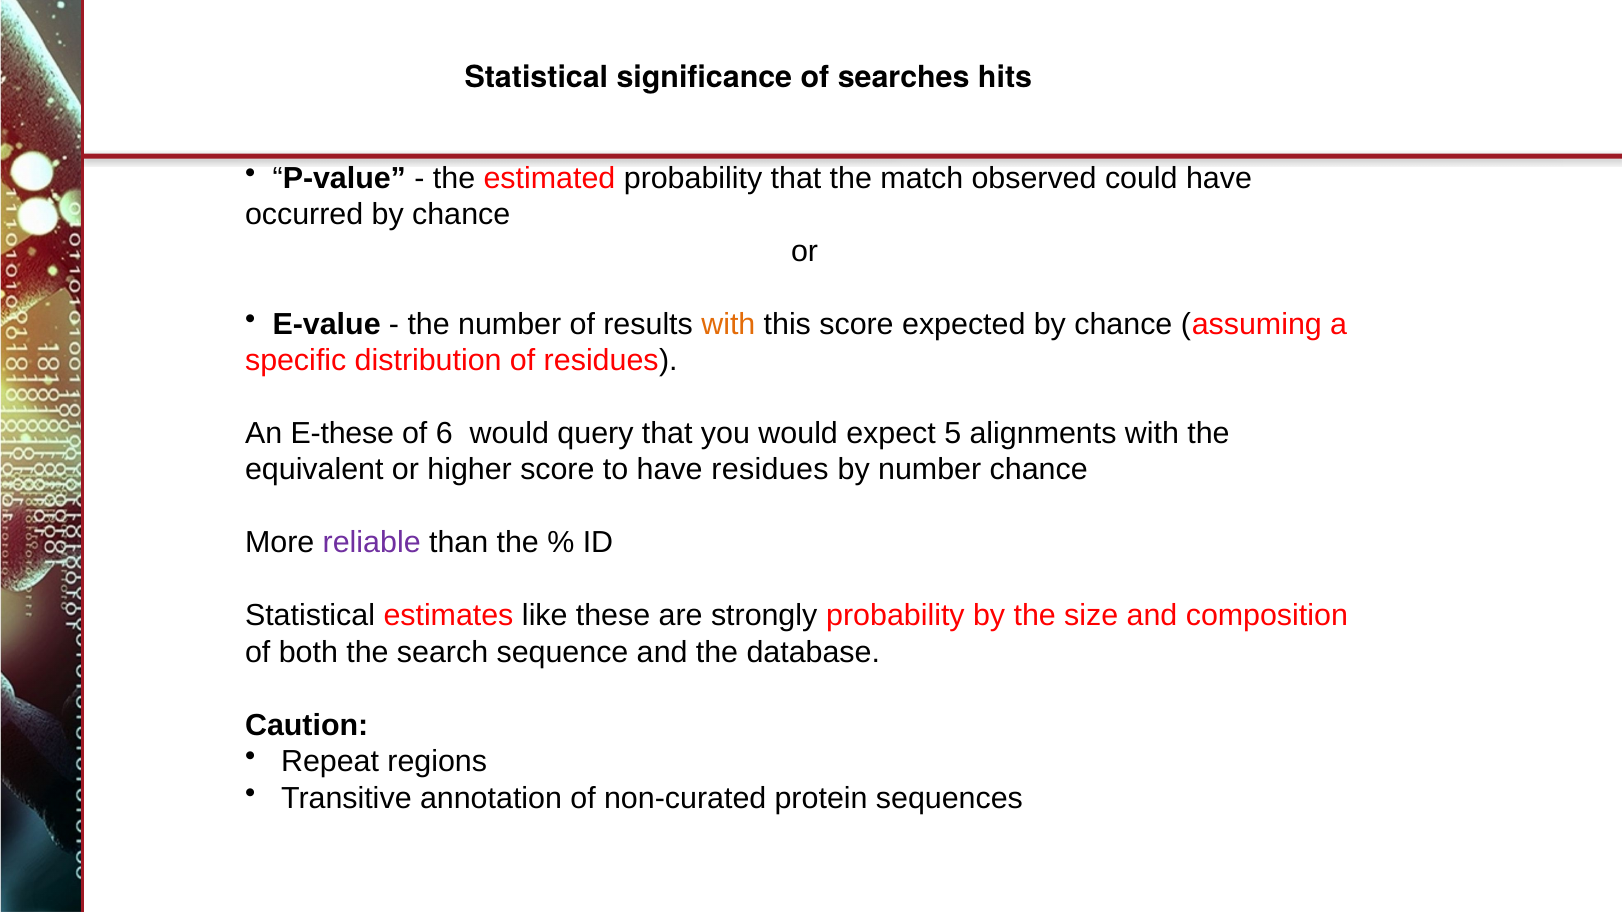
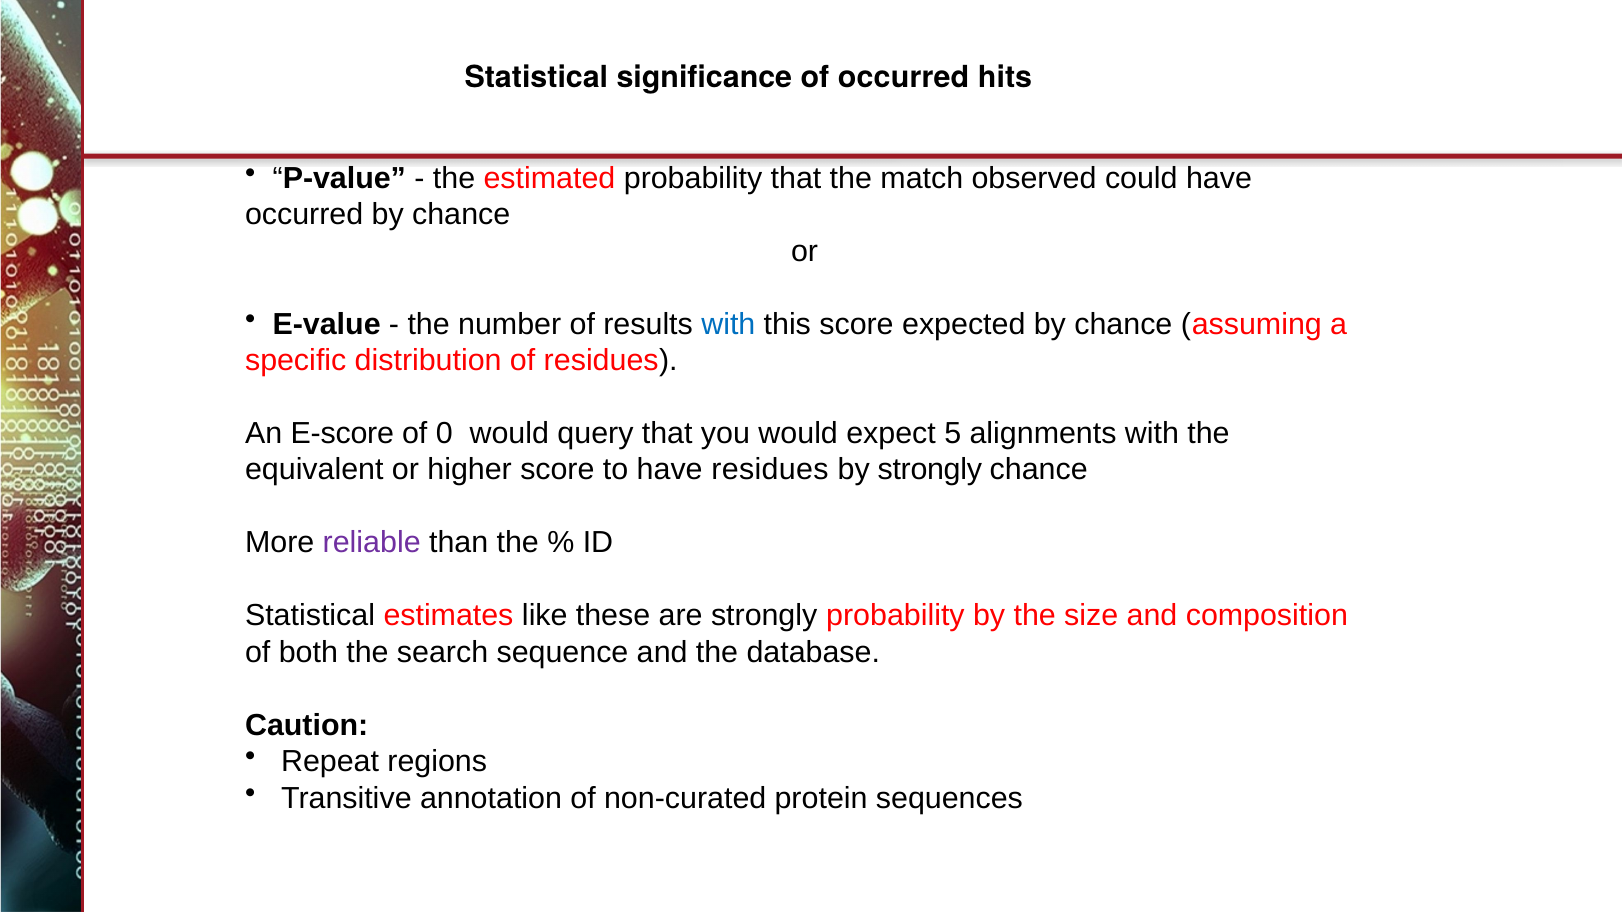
of searches: searches -> occurred (904, 77)
with colour: orange -> blue (728, 324)
E-these: E-these -> E-score (342, 434)
6: 6 -> 0 (444, 434)
by number: number -> strongly (930, 470)
